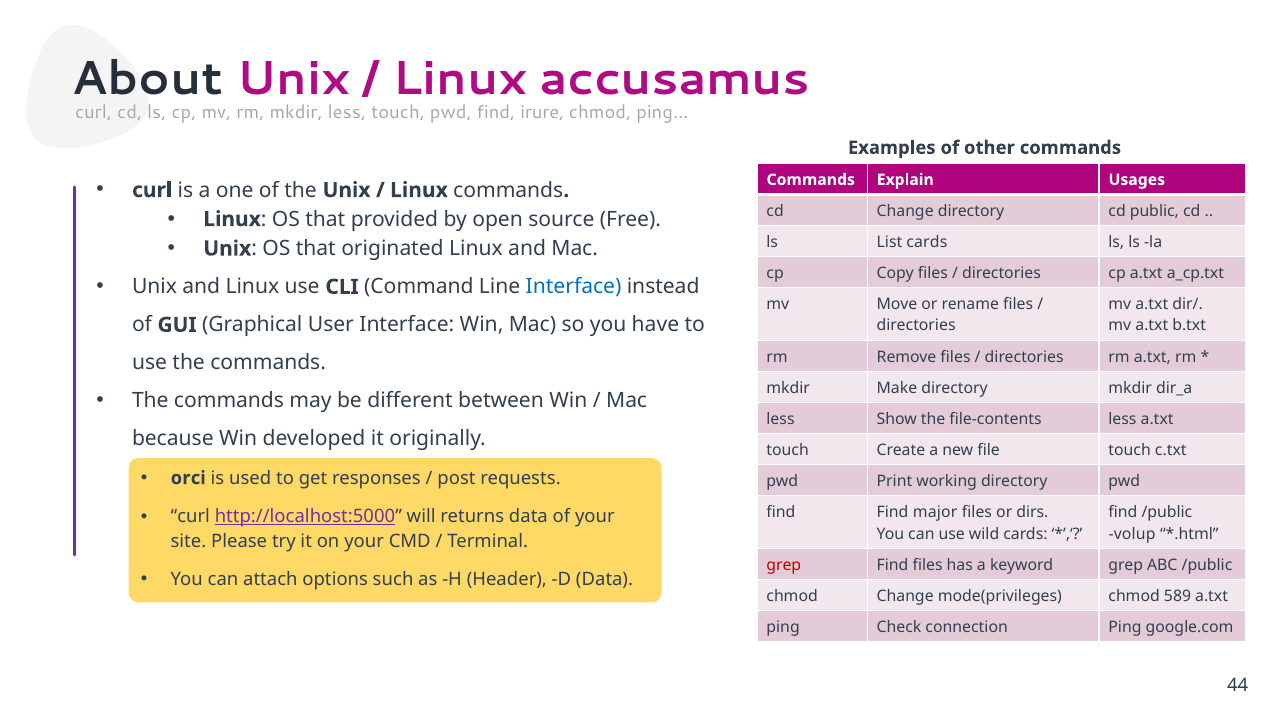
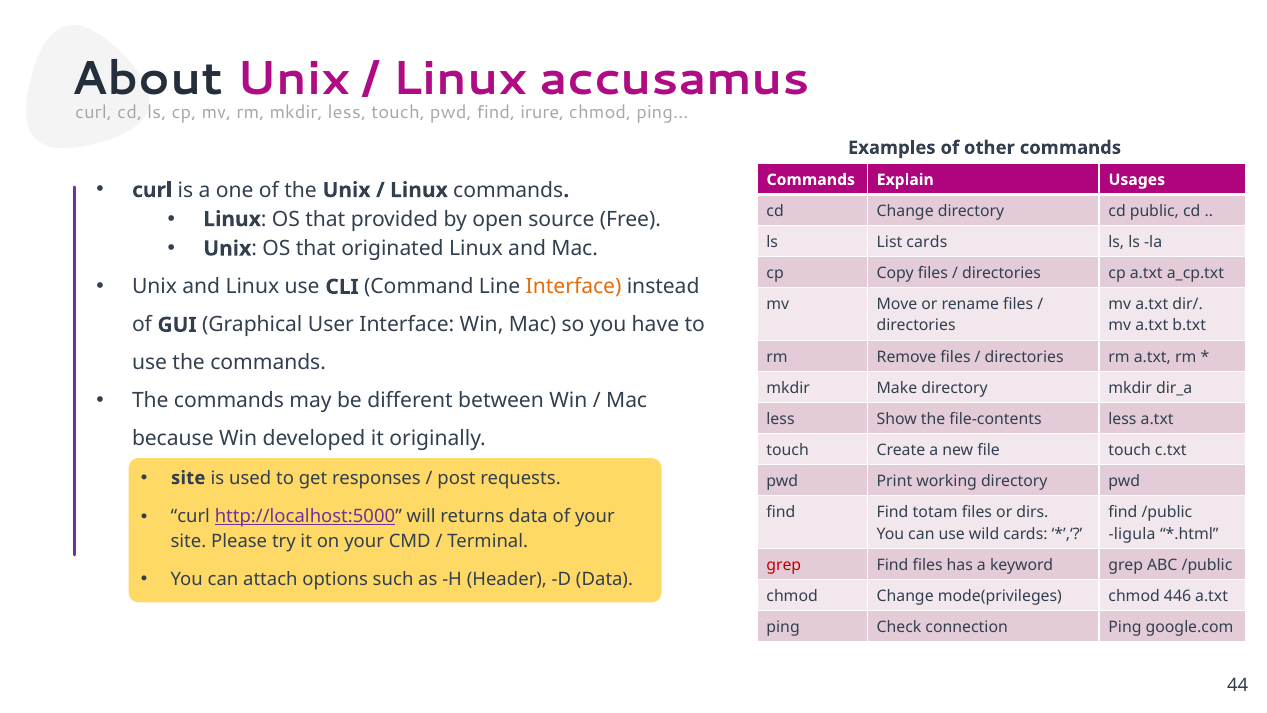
Interface colour: blue -> orange (574, 287)
orci: orci -> site (188, 478)
major: major -> totam (935, 512)
volup: volup -> ligula (1132, 534)
589: 589 -> 446 (1178, 596)
